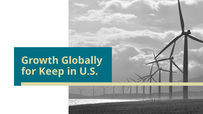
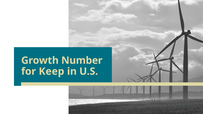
Globally: Globally -> Number (82, 61)
